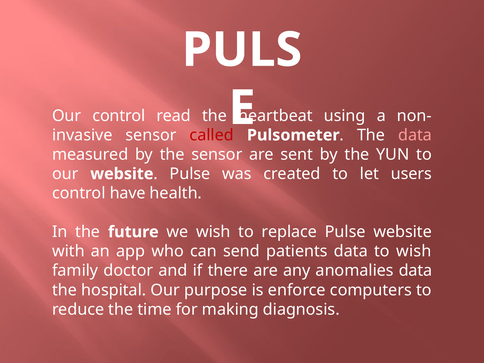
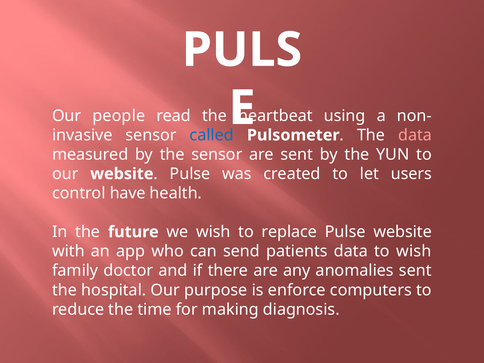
Our control: control -> people (119, 116)
called colour: red -> blue (212, 135)
anomalies data: data -> sent (415, 271)
